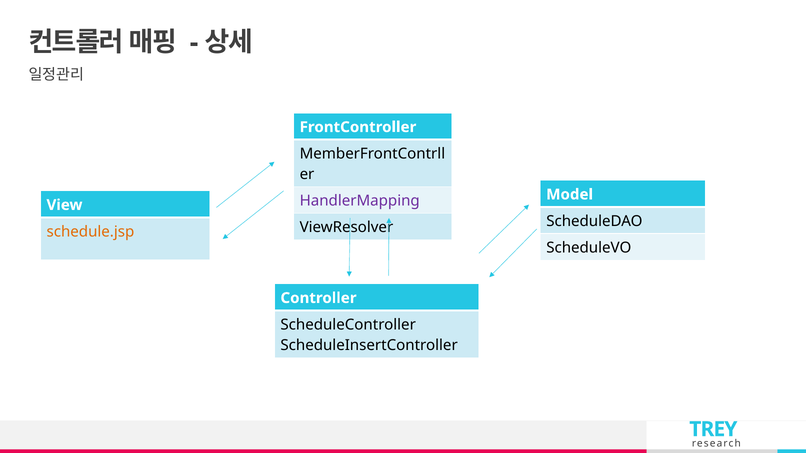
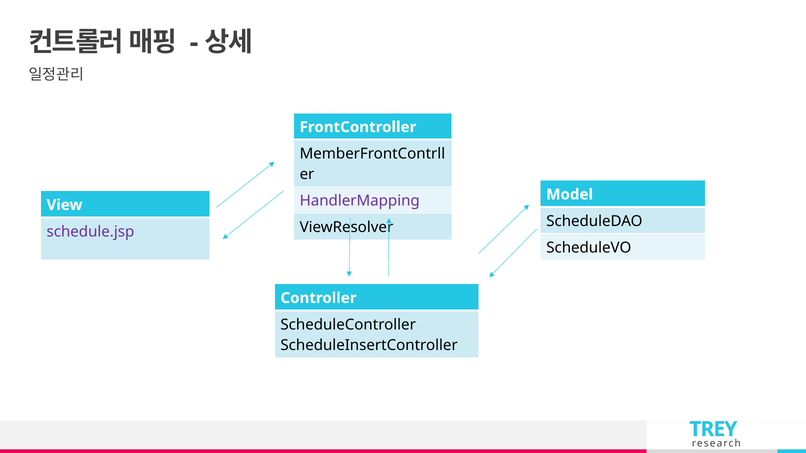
schedule.jsp colour: orange -> purple (90, 232)
